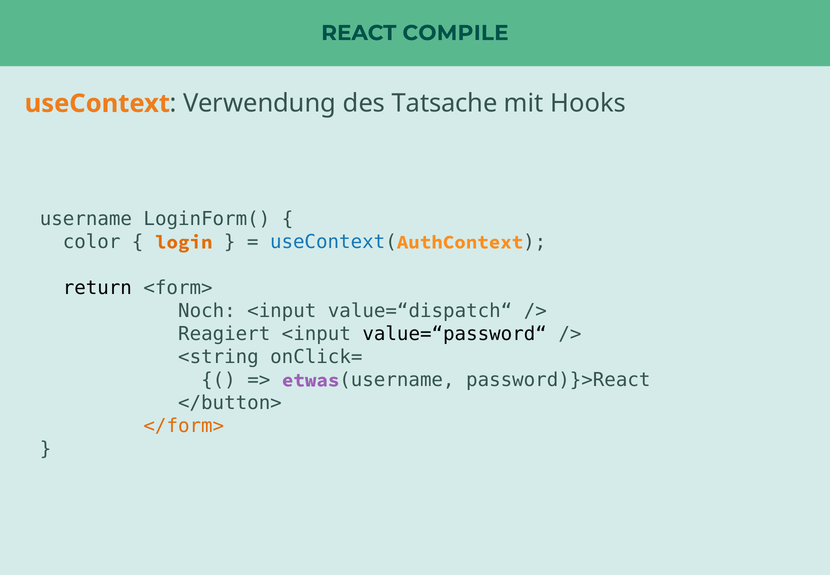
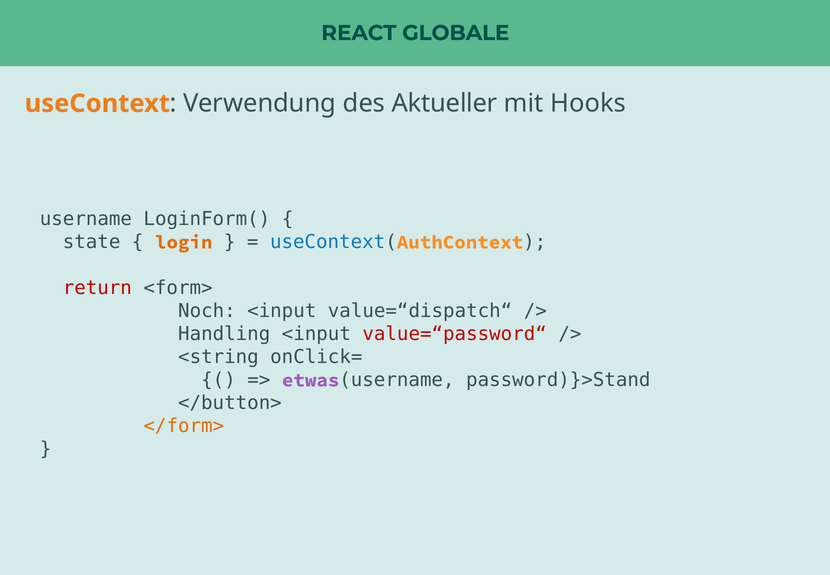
COMPILE: COMPILE -> GLOBALE (456, 33)
Tatsache: Tatsache -> Aktueller (445, 103)
color: color -> state (92, 242)
return colour: black -> red (97, 288)
Reagiert: Reagiert -> Handling (224, 334)
value=“password“ colour: black -> red (455, 334)
password)}>React: password)}>React -> password)}>Stand (558, 380)
